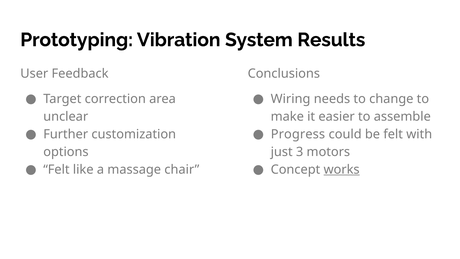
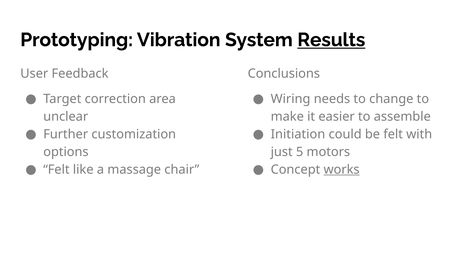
Results underline: none -> present (331, 40)
Progress: Progress -> Initiation (298, 134)
3: 3 -> 5 (300, 152)
